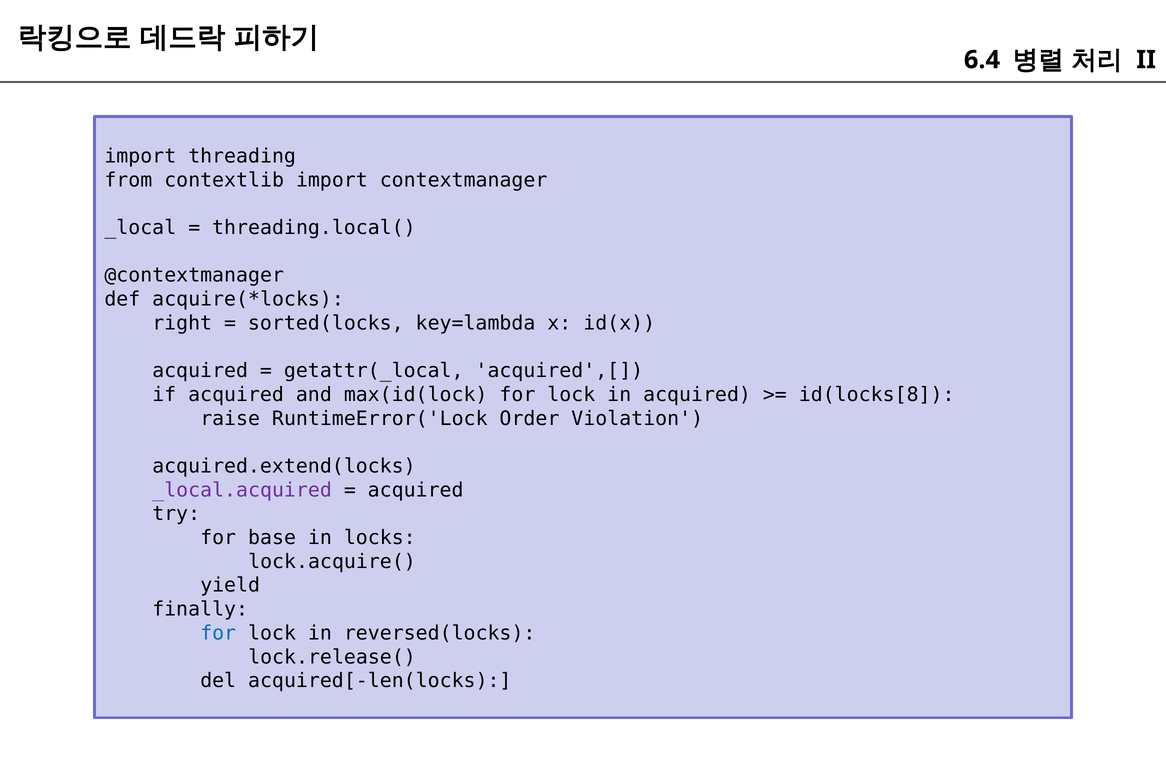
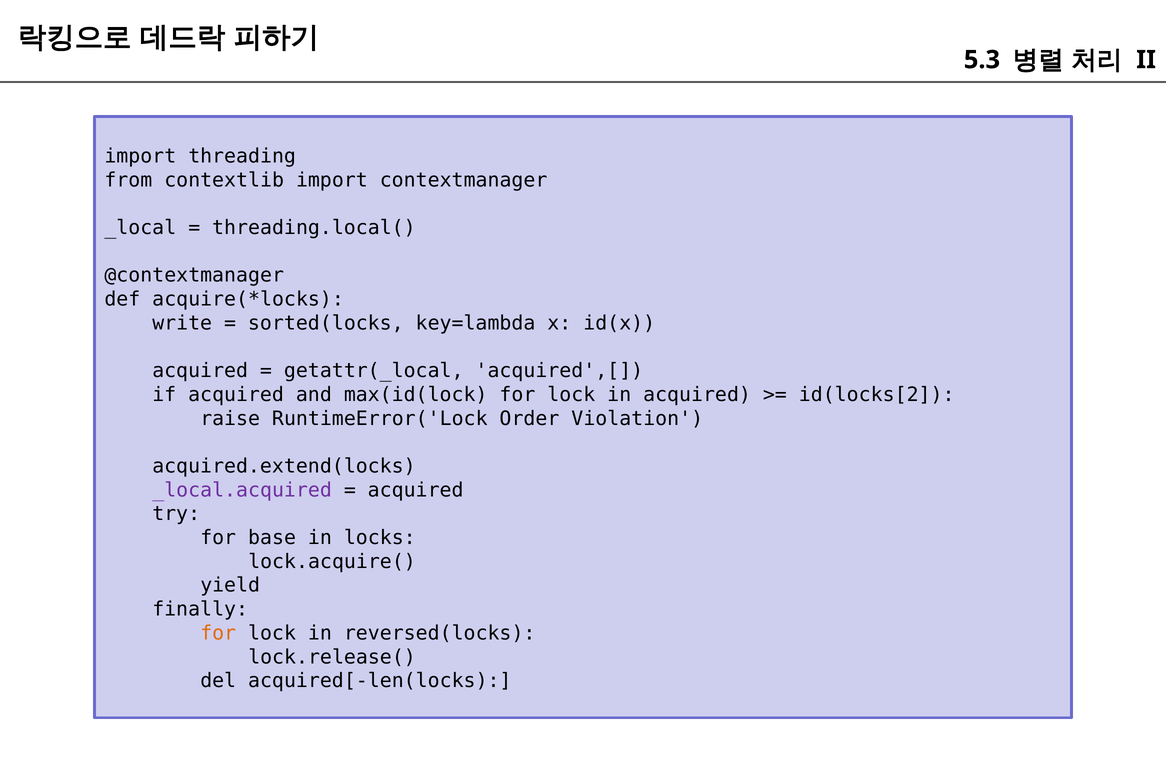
6.4: 6.4 -> 5.3 (982, 60)
right: right -> write (182, 323)
id(locks[8: id(locks[8 -> id(locks[2 (877, 395)
for colour: blue -> orange (218, 633)
